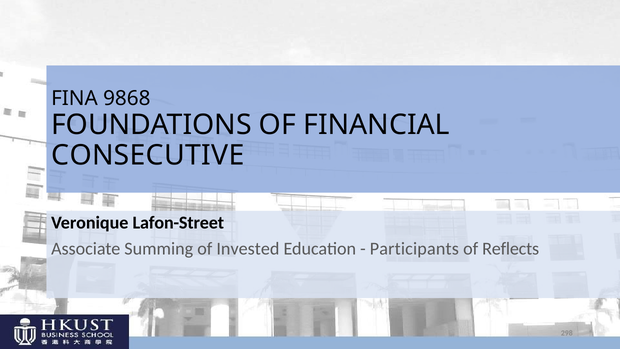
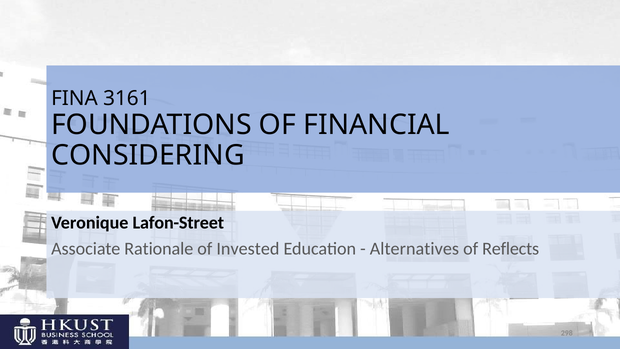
9868: 9868 -> 3161 (127, 98)
CONSECUTIVE: CONSECUTIVE -> CONSIDERING (148, 155)
Summing: Summing -> Rationale (159, 249)
Participants: Participants -> Alternatives (414, 249)
